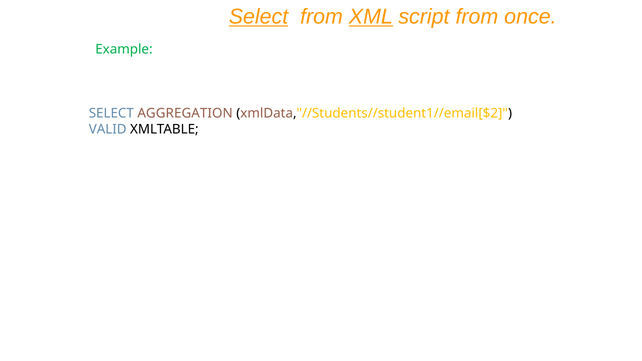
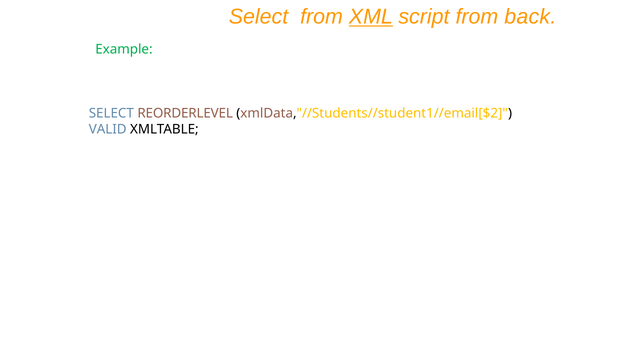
Select underline: present -> none (259, 17)
once: once -> back (530, 17)
AGGREGATION: AGGREGATION -> REORDERLEVEL (185, 113)
